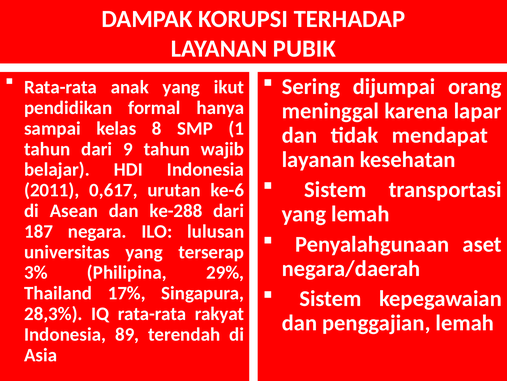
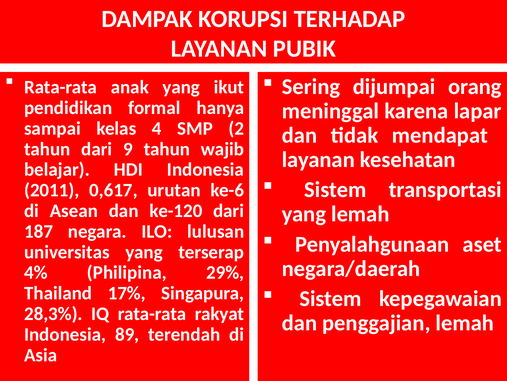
8: 8 -> 4 (157, 128)
1: 1 -> 2 (236, 128)
ke-288: ke-288 -> ke-120 (176, 210)
3%: 3% -> 4% (36, 272)
